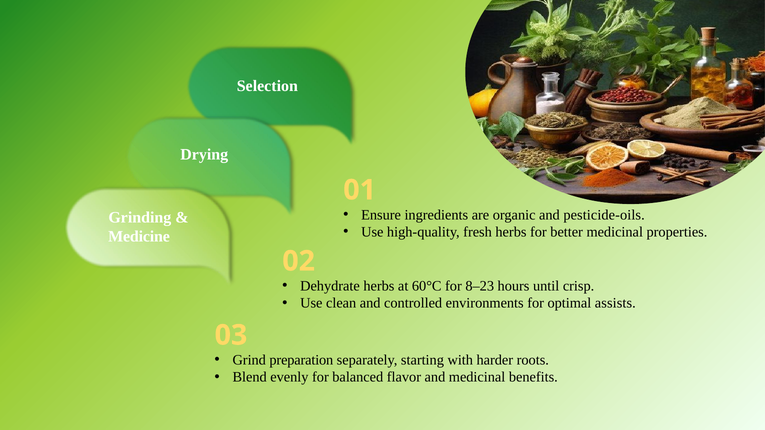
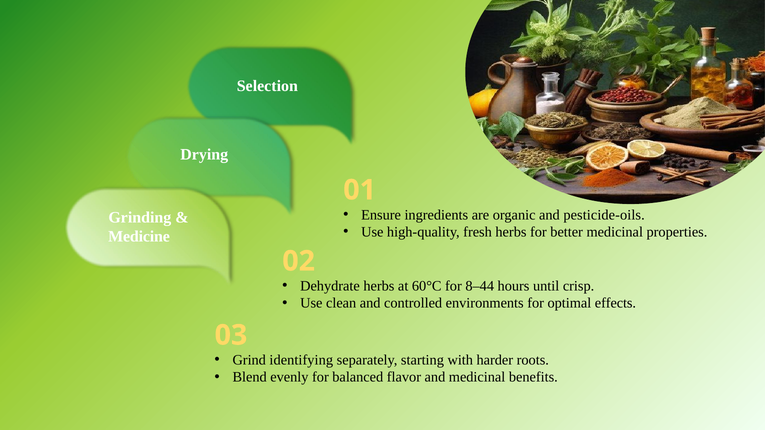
8–23: 8–23 -> 8–44 (480, 286)
assists: assists -> effects (615, 303)
preparation: preparation -> identifying (301, 360)
